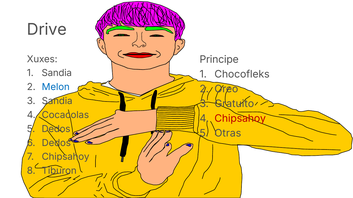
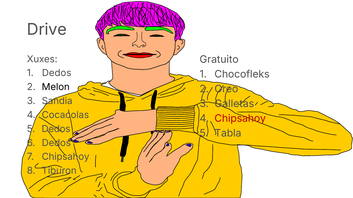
Principe: Principe -> Gratuito (219, 60)
Sandia: Sandia -> Dedos (57, 73)
Melon colour: blue -> black (56, 87)
Gratuito: Gratuito -> Galletas (234, 104)
Otras: Otras -> Tabla (228, 134)
